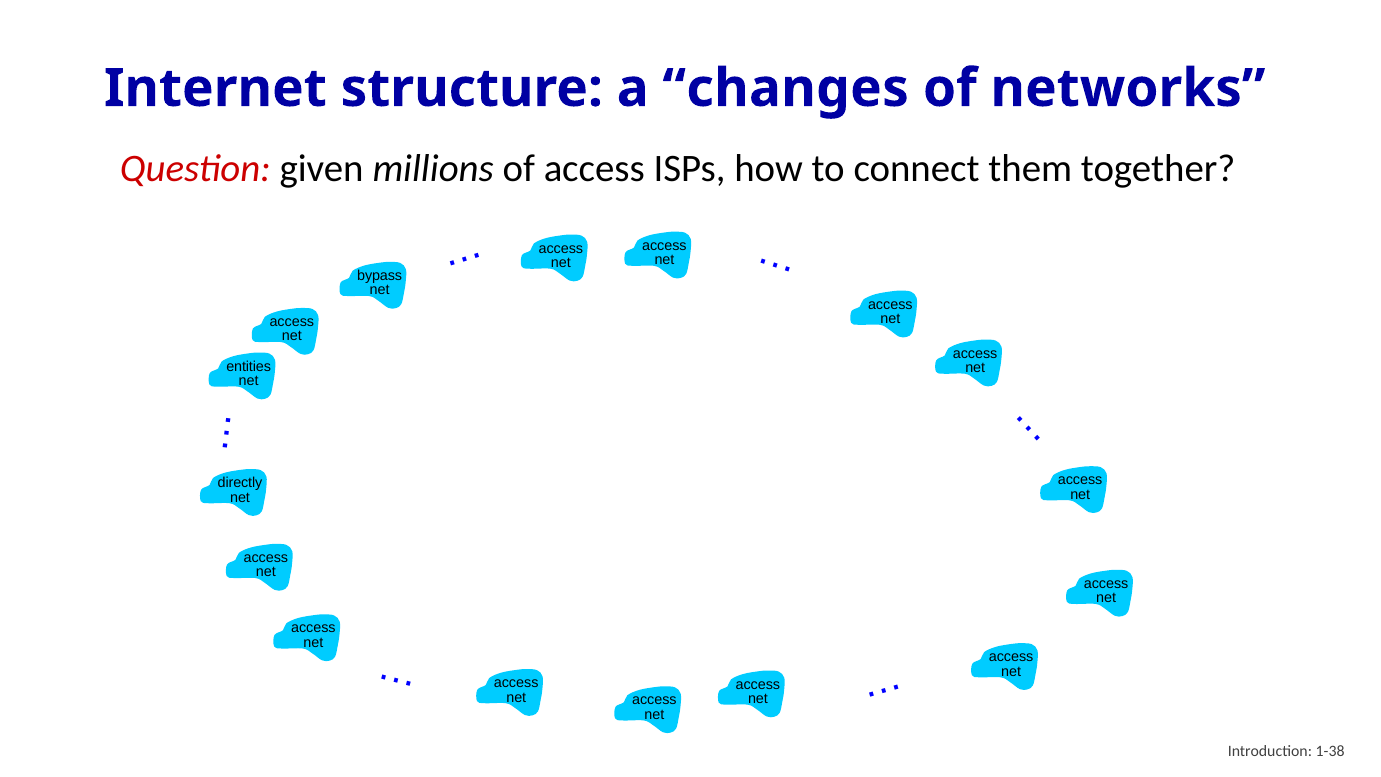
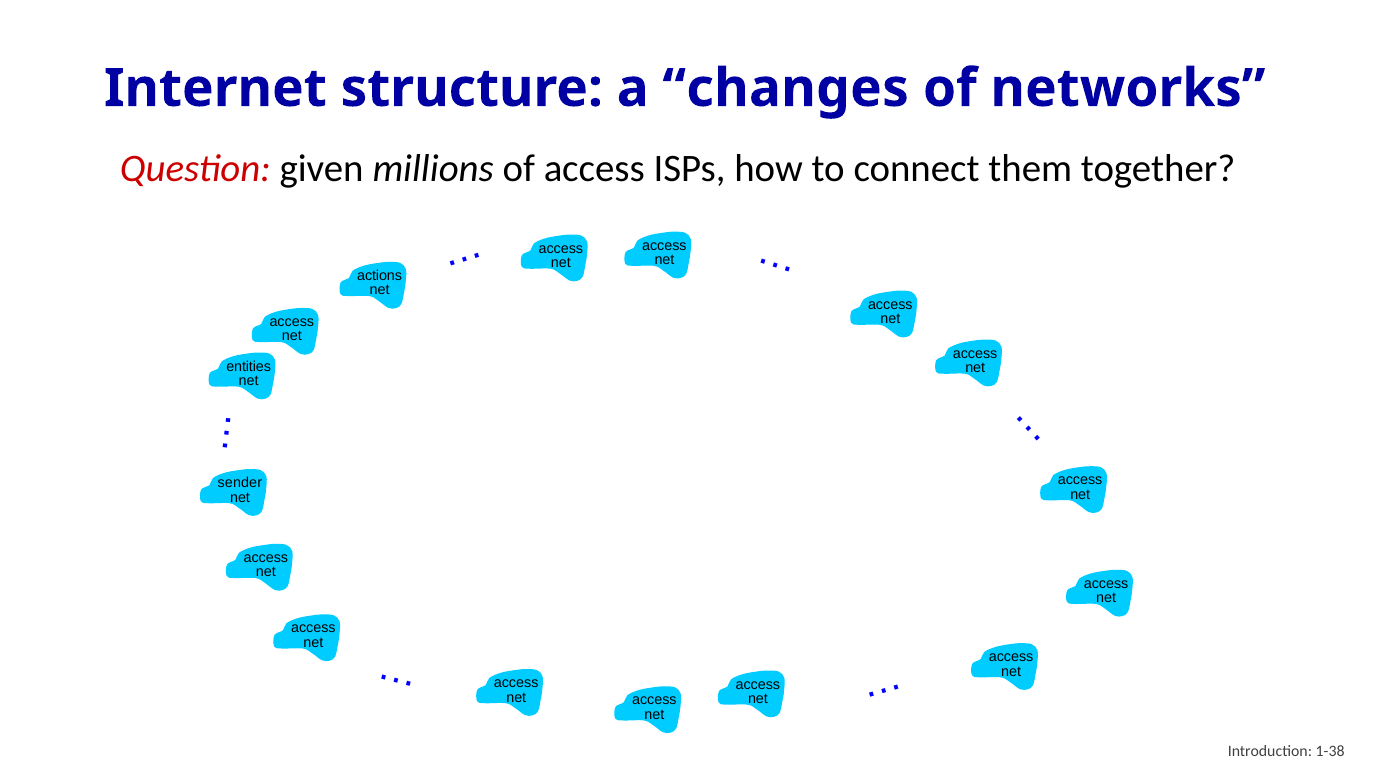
bypass: bypass -> actions (380, 276)
directly: directly -> sender (240, 483)
